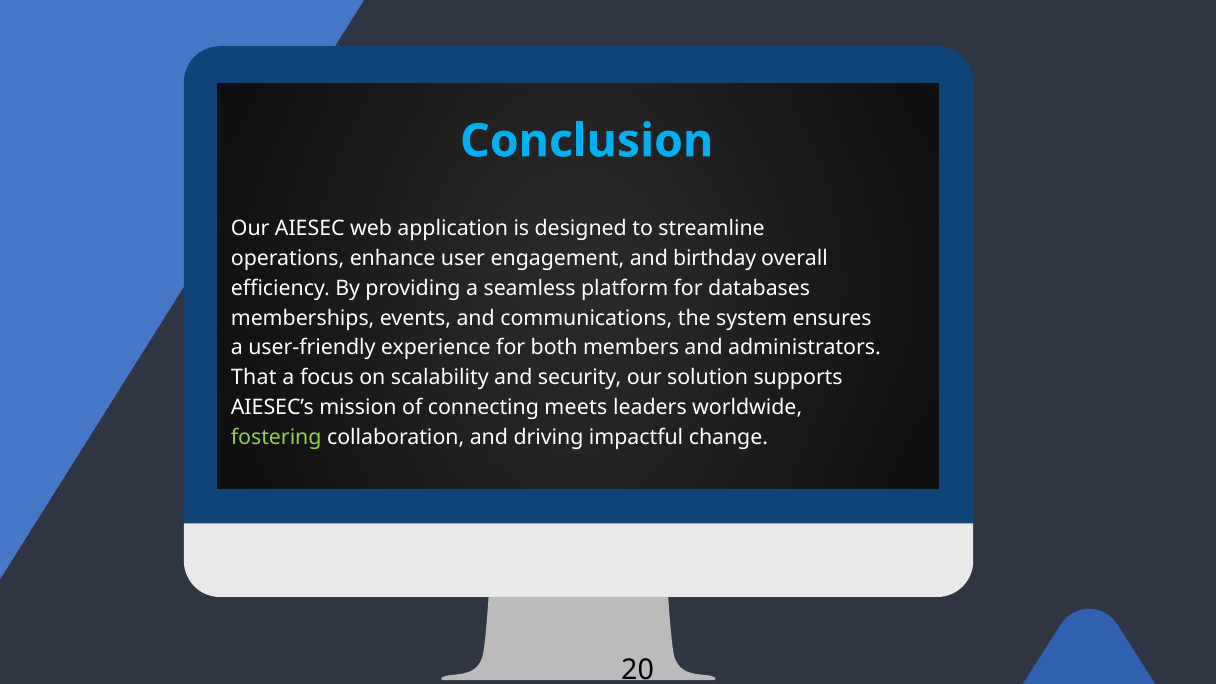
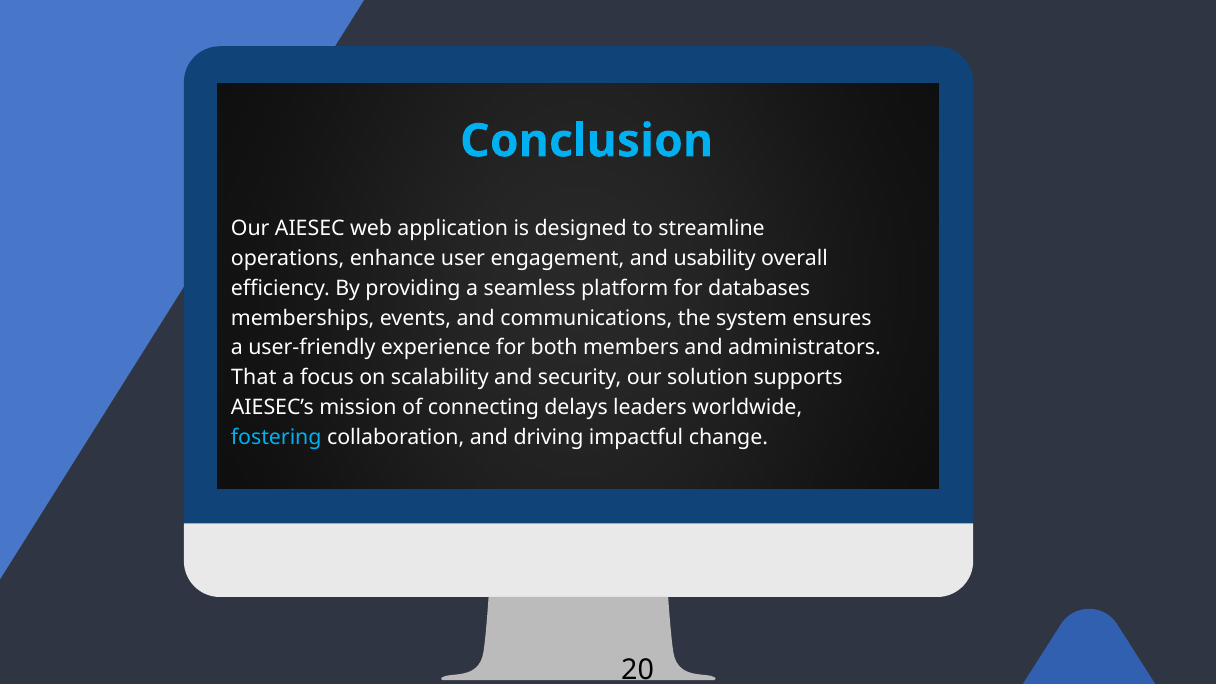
birthday: birthday -> usability (715, 258)
meets: meets -> delays (576, 408)
fostering colour: light green -> light blue (276, 437)
